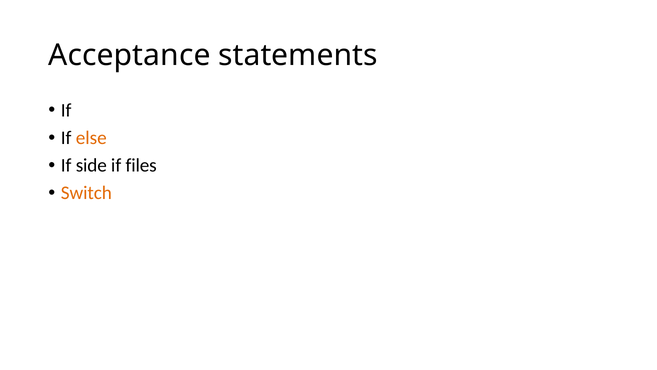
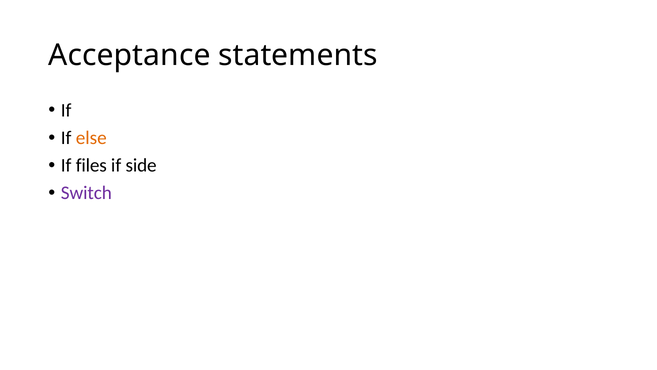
side: side -> files (91, 165)
files: files -> side (141, 165)
Switch colour: orange -> purple (86, 193)
